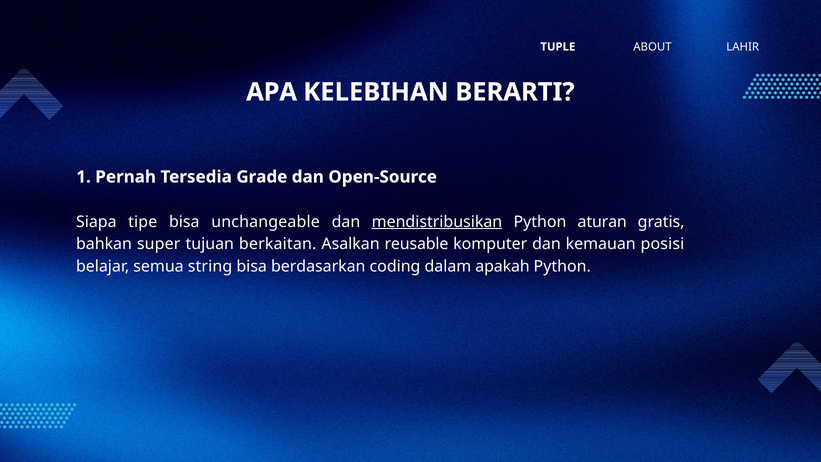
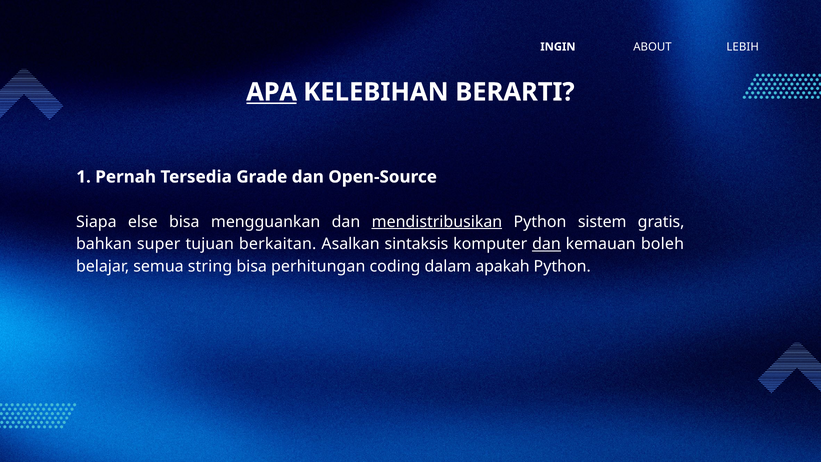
TUPLE: TUPLE -> INGIN (558, 47)
LAHIR: LAHIR -> LEBIH (743, 47)
APA underline: none -> present (272, 92)
tipe: tipe -> else (143, 222)
unchangeable: unchangeable -> mengguankan (266, 222)
aturan: aturan -> sistem (602, 222)
reusable: reusable -> sintaksis (416, 244)
dan underline: none -> present (546, 244)
posisi: posisi -> boleh (662, 244)
berdasarkan: berdasarkan -> perhitungan (318, 266)
